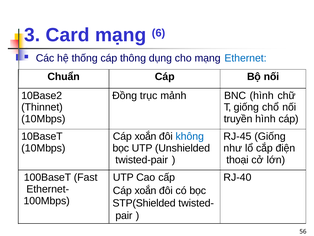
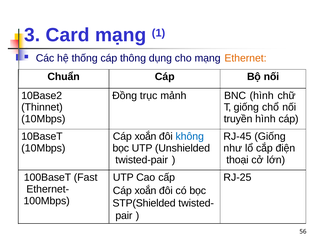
6: 6 -> 1 (159, 33)
Ethernet colour: blue -> orange (245, 58)
RJ-40: RJ-40 -> RJ-25 (237, 177)
